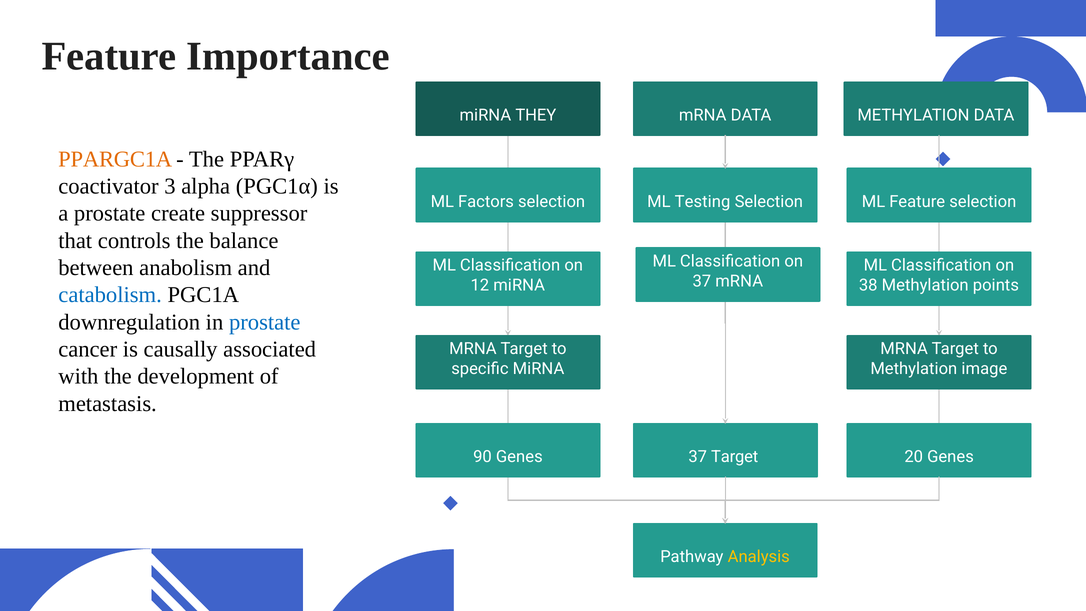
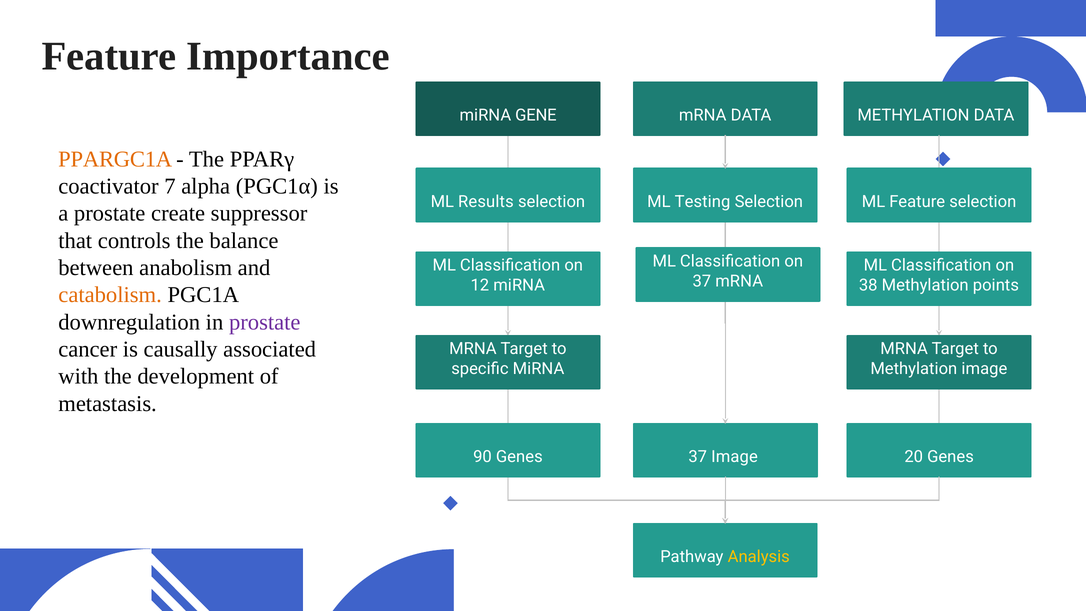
THEY: THEY -> GENE (536, 115)
3: 3 -> 7 (170, 186)
Factors: Factors -> Results (486, 202)
catabolism colour: blue -> orange (110, 295)
prostate colour: blue -> purple (265, 322)
37 Target: Target -> Image (735, 457)
